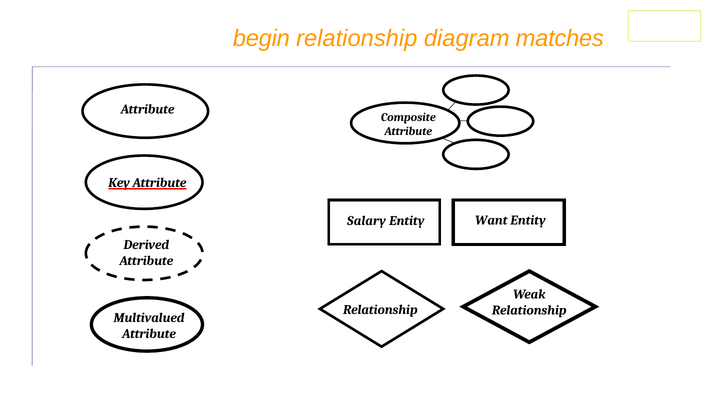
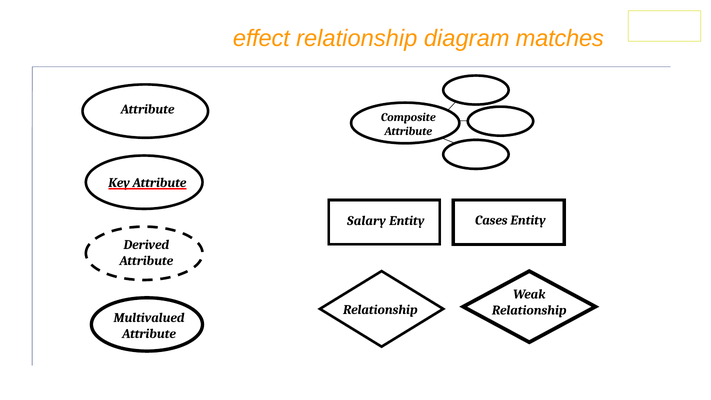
begin: begin -> effect (261, 39)
Want: Want -> Cases (491, 220)
